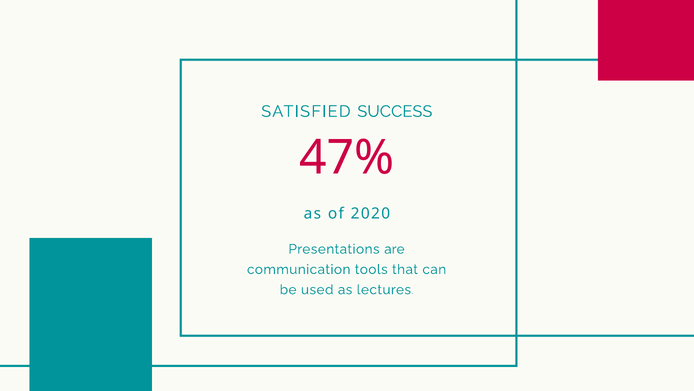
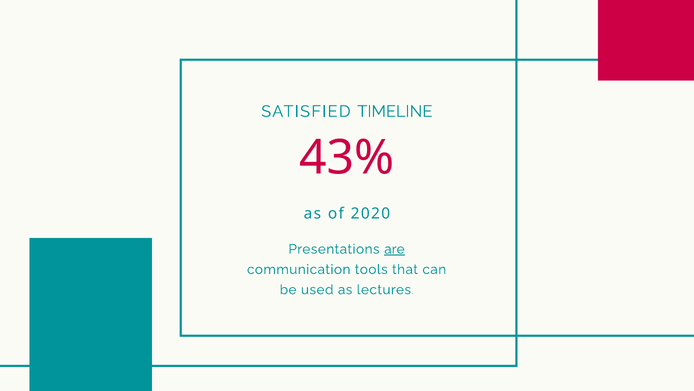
SUCCESS: SUCCESS -> TIMELINE (395, 111)
47%: 47% -> 43% (347, 157)
are underline: none -> present (394, 249)
